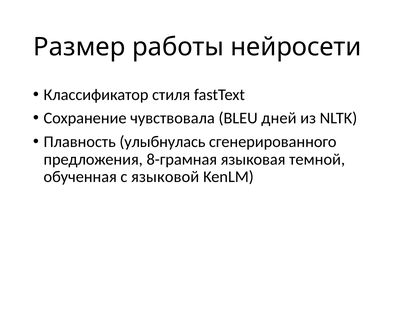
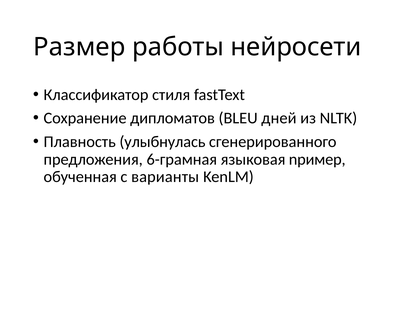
чувствовала: чувствовала -> дипломатов (173, 118)
8-грамная: 8-грамная -> 6-грамная (182, 159)
темной: темной -> nримеp (317, 159)
языковой: языковой -> варианты (165, 177)
